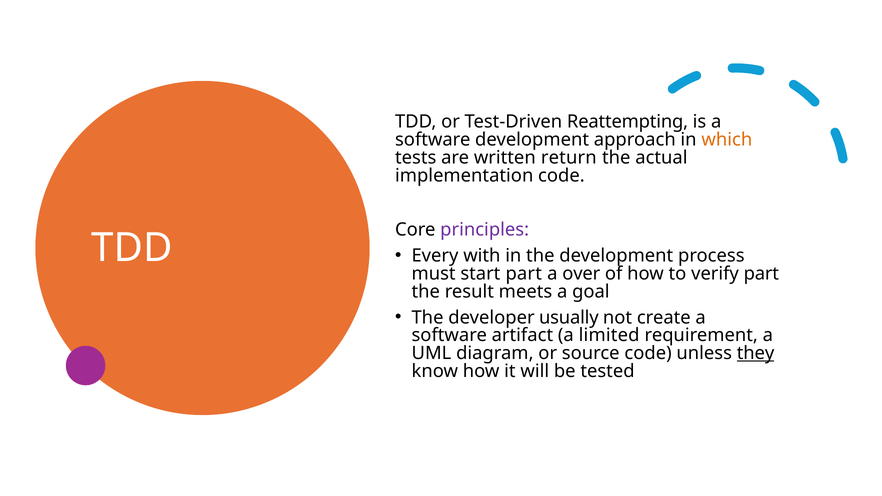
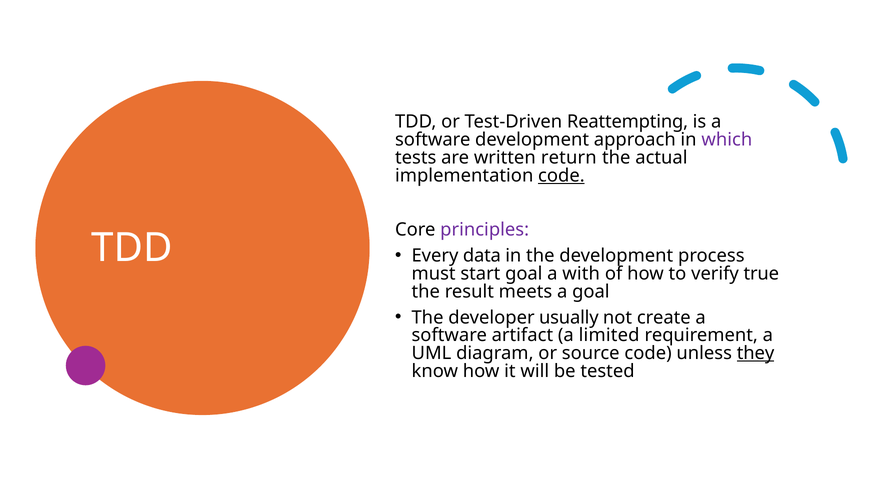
which colour: orange -> purple (727, 140)
code underline: none -> present (561, 176)
with: with -> data (482, 256)
start part: part -> goal (524, 274)
over: over -> with (581, 274)
verify part: part -> true (761, 274)
